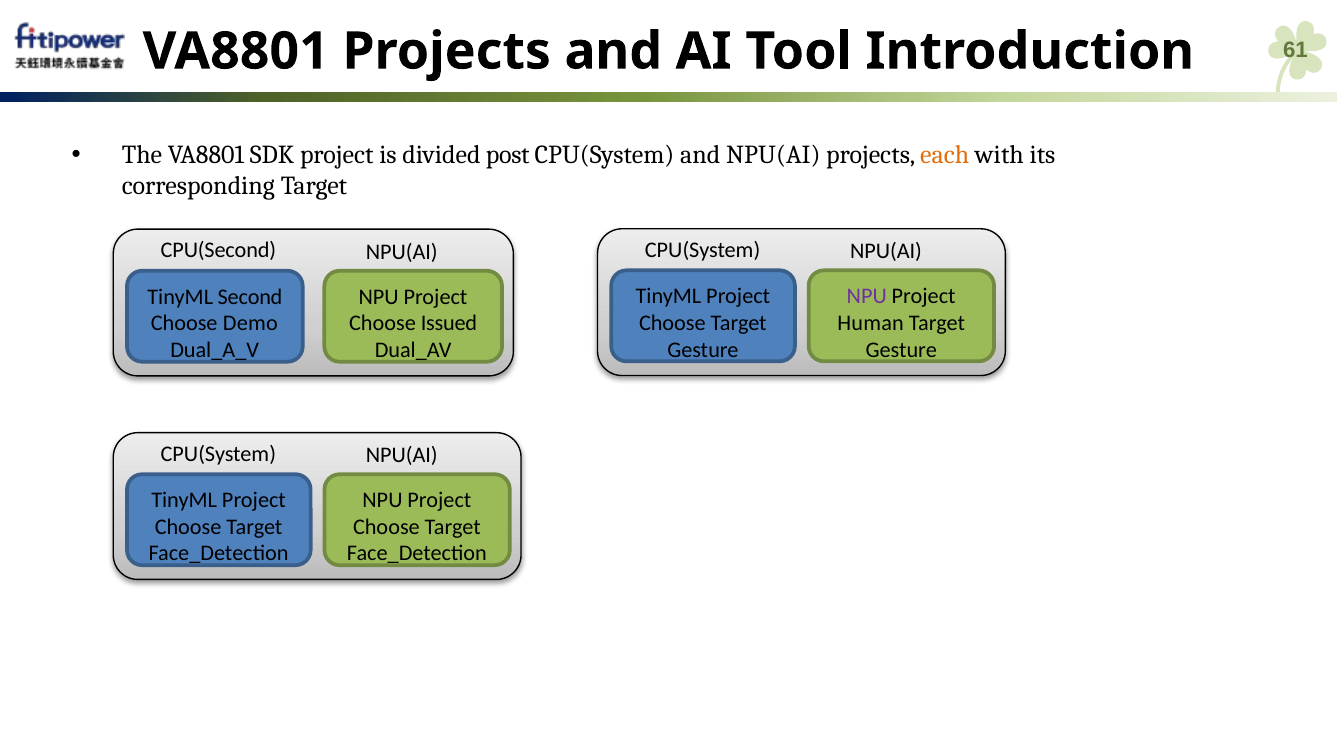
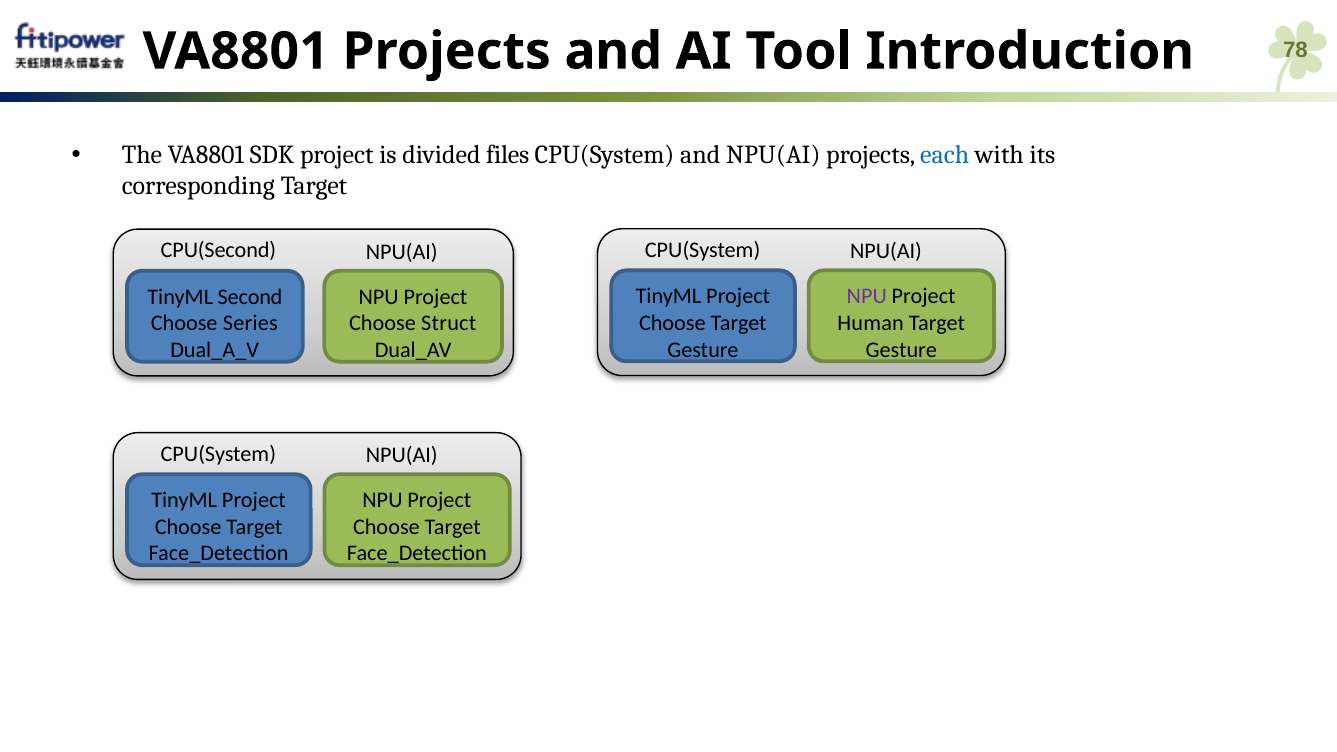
61: 61 -> 78 (1295, 50)
post: post -> files (508, 155)
each colour: orange -> blue (945, 155)
Demo: Demo -> Series (250, 323)
Issued: Issued -> Struct (449, 323)
